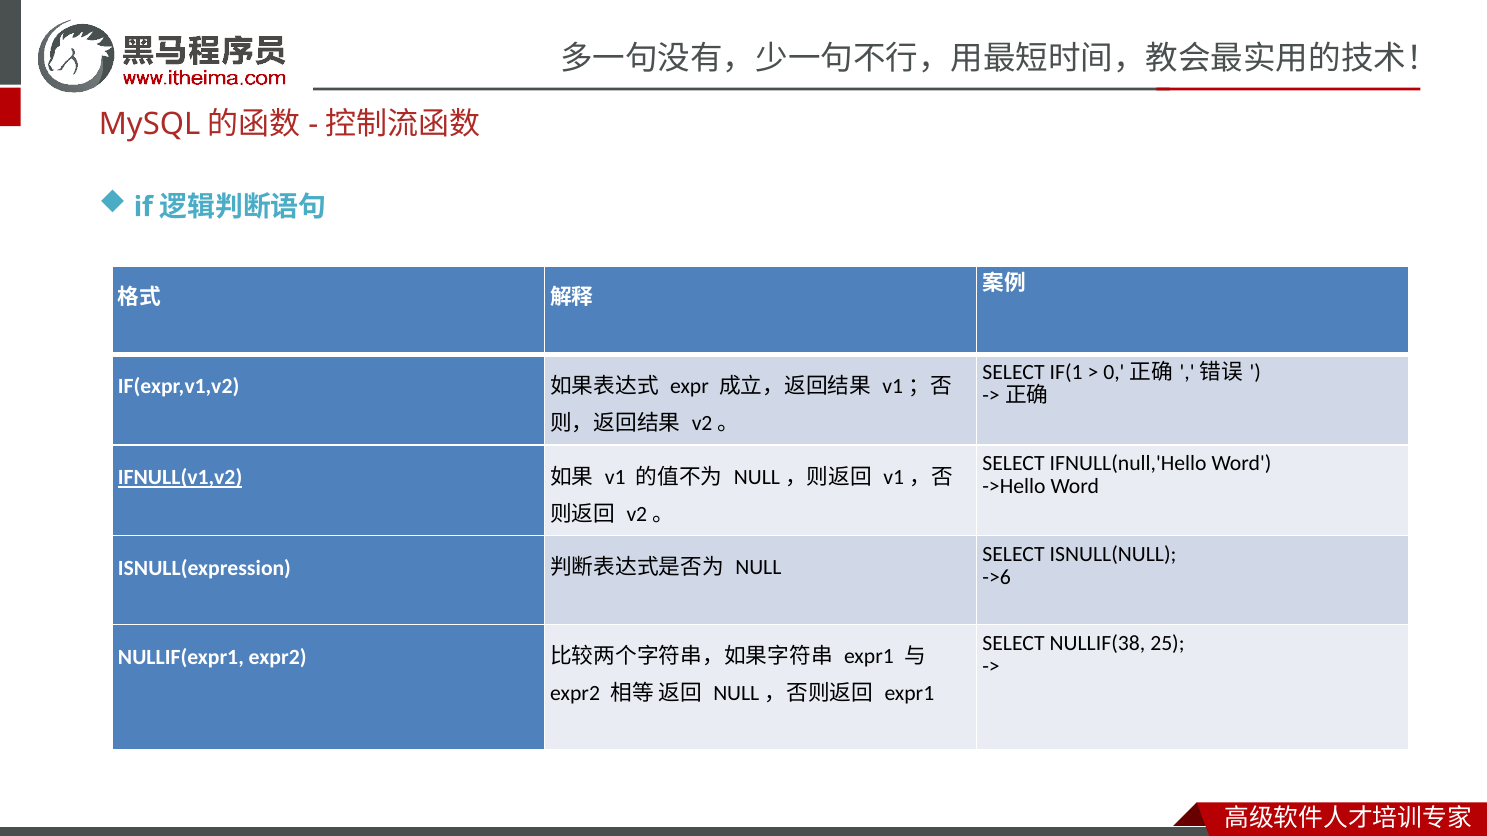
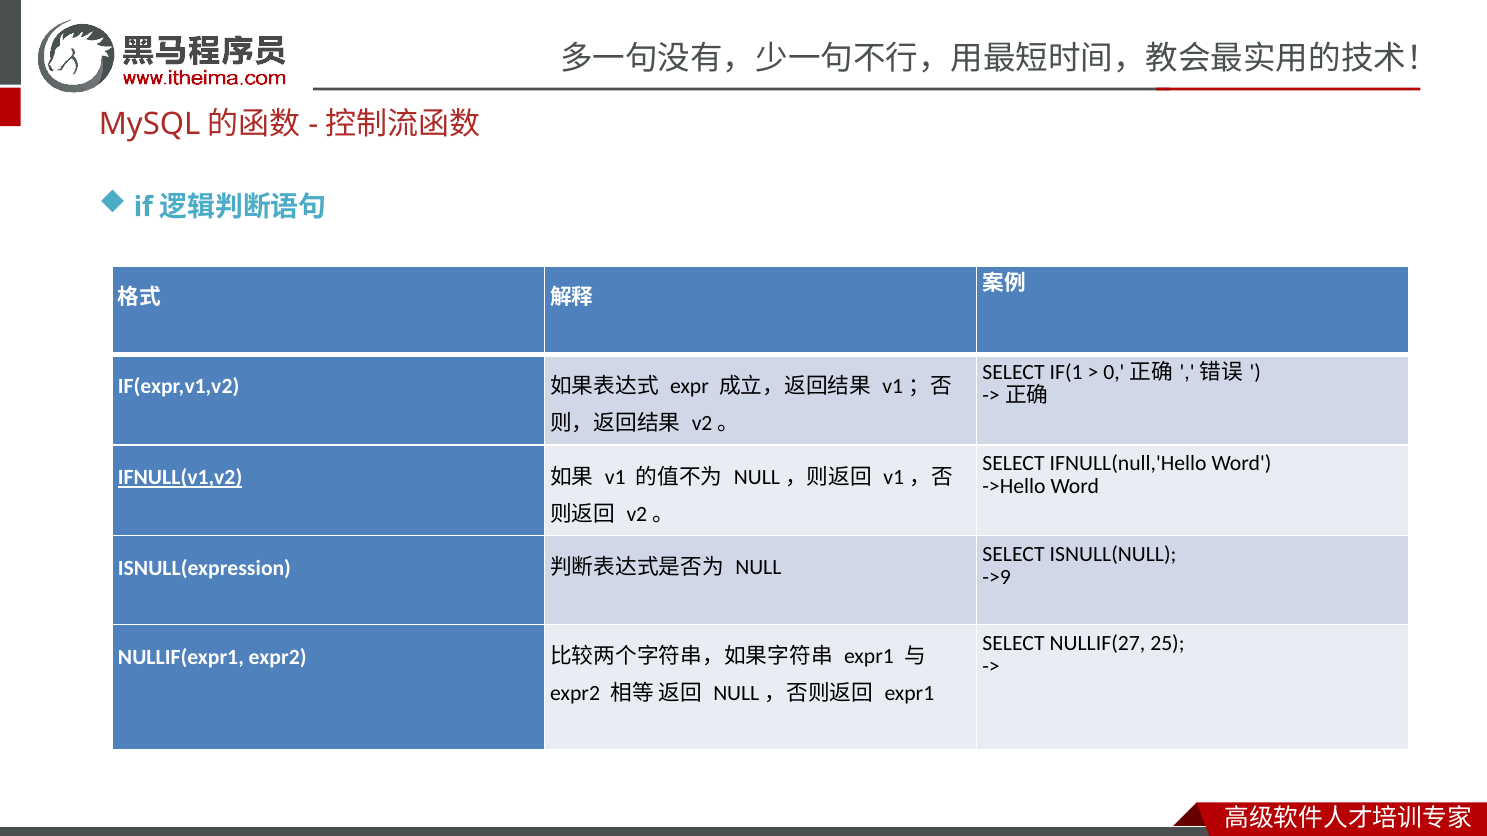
->6: ->6 -> ->9 (997, 578)
NULLIF(38: NULLIF(38 -> NULLIF(27 (1097, 643)
